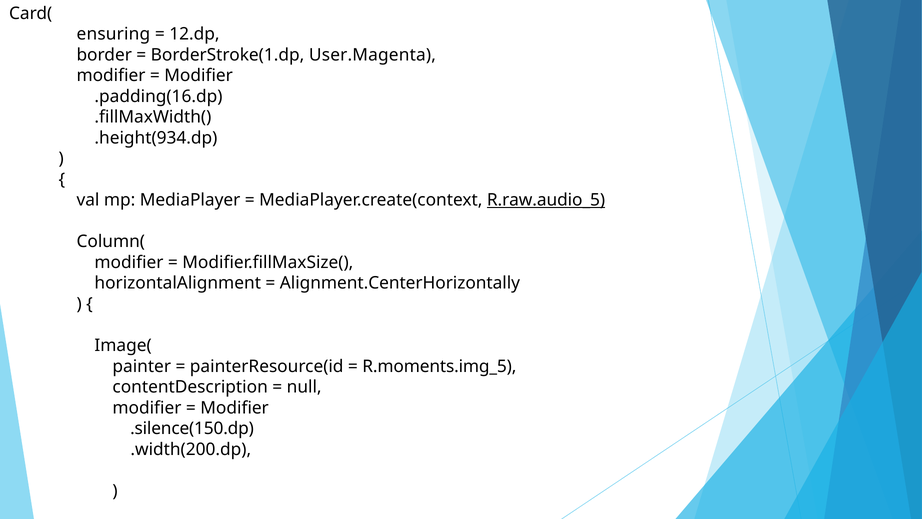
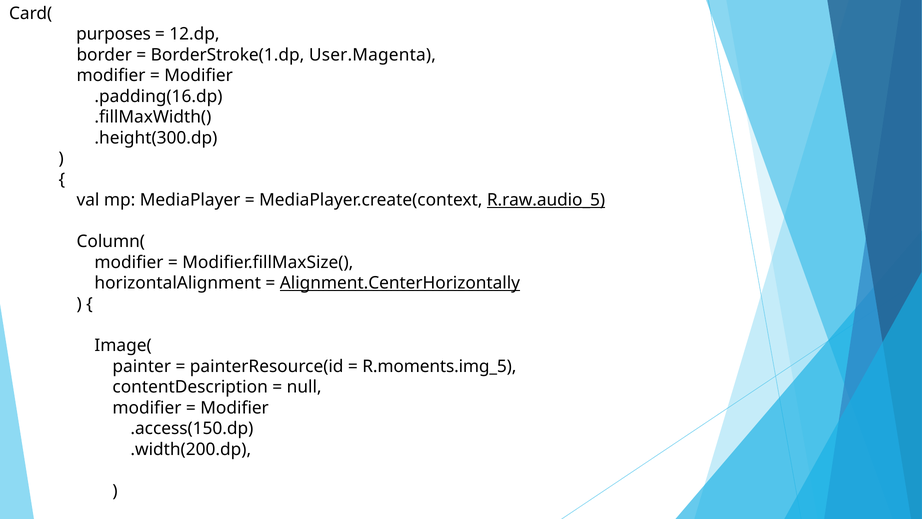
ensuring: ensuring -> purposes (114, 34)
.height(934.dp: .height(934.dp -> .height(300.dp (156, 138)
Alignment.CenterHorizontally underline: none -> present (400, 283)
.silence(150.dp: .silence(150.dp -> .access(150.dp (192, 428)
